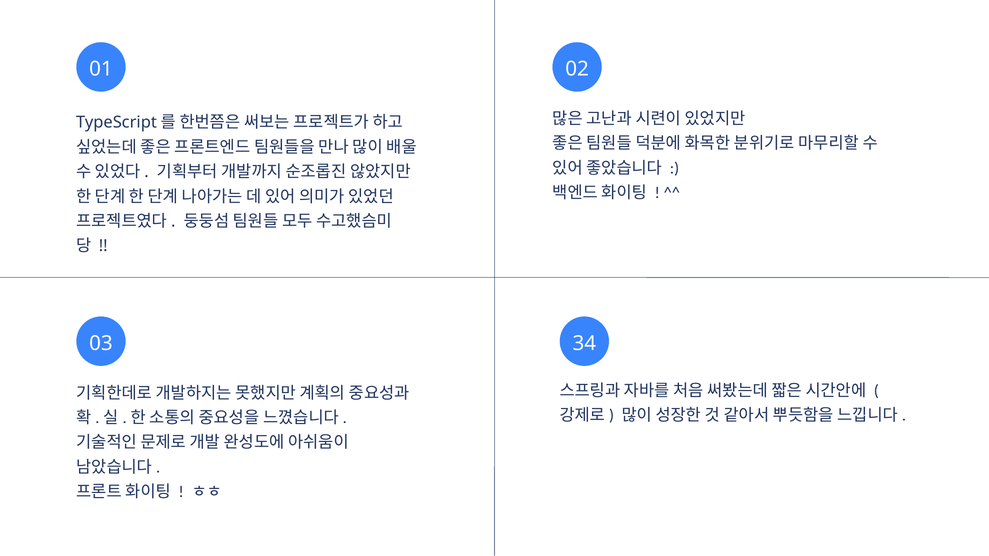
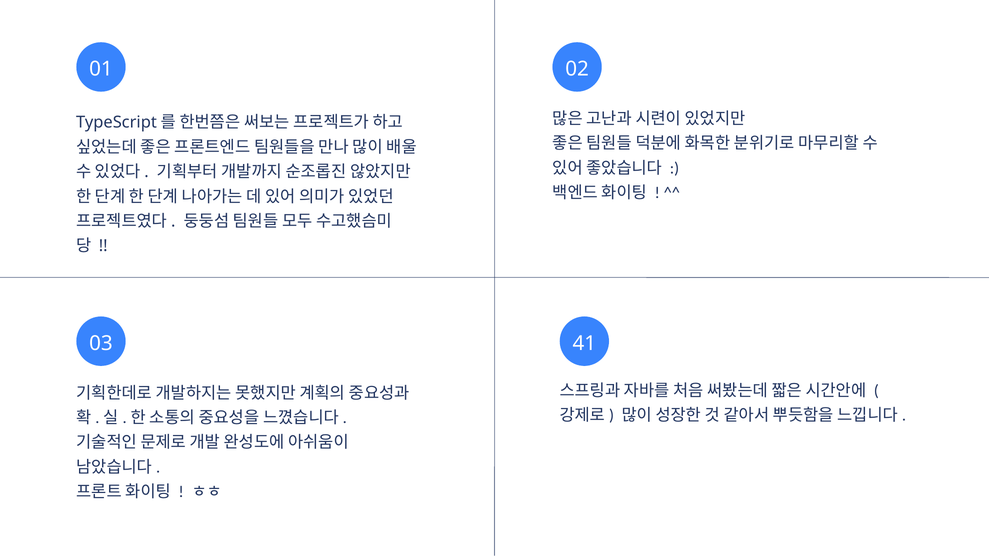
34: 34 -> 41 (584, 343)
